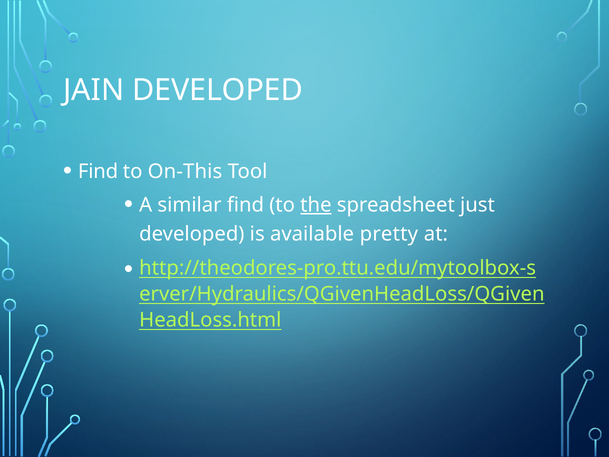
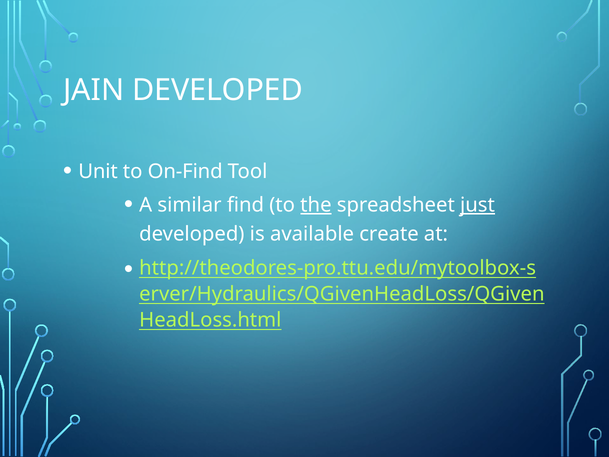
Find: Find -> Unit (98, 171)
On-This: On-This -> On-Find (185, 171)
just underline: none -> present (477, 205)
pretty: pretty -> create (389, 234)
